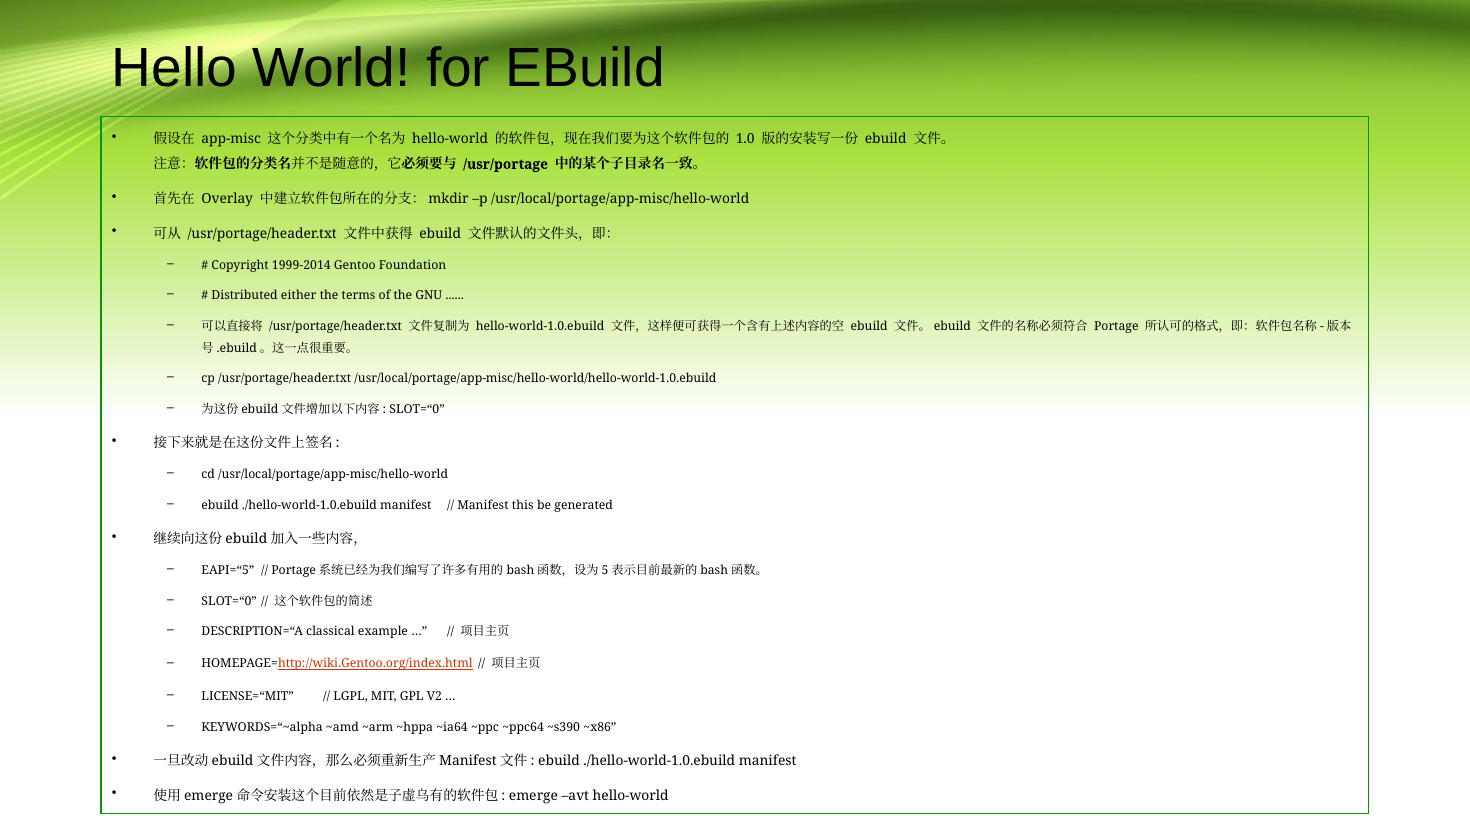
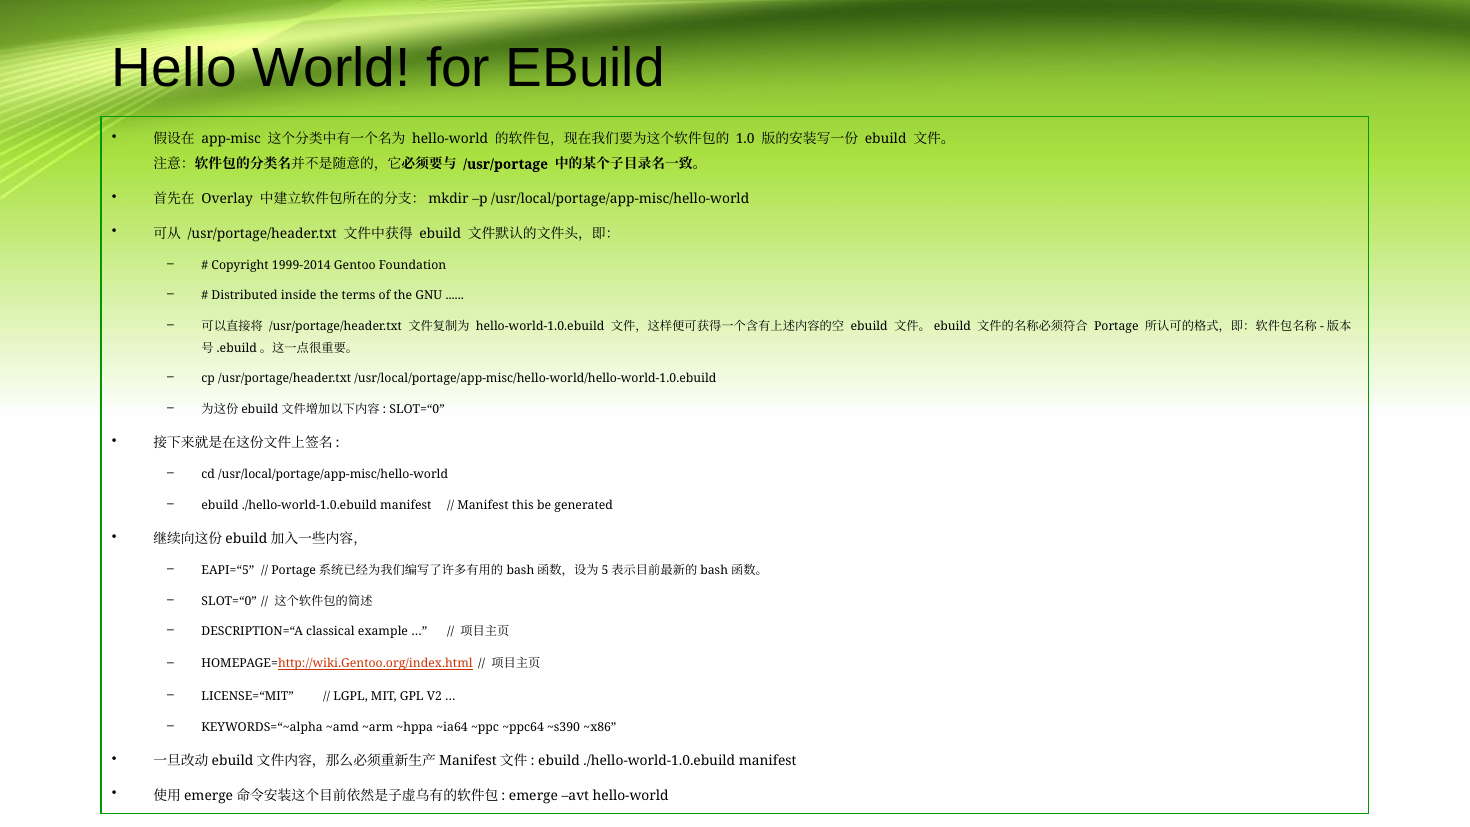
either: either -> inside (299, 296)
